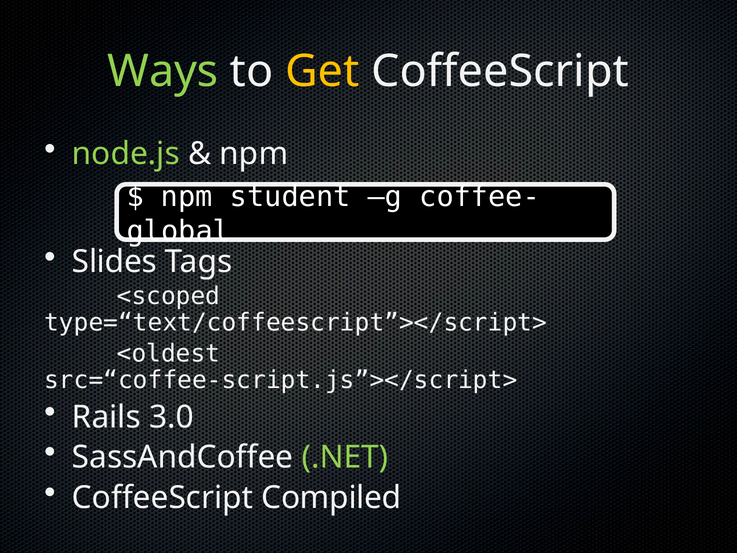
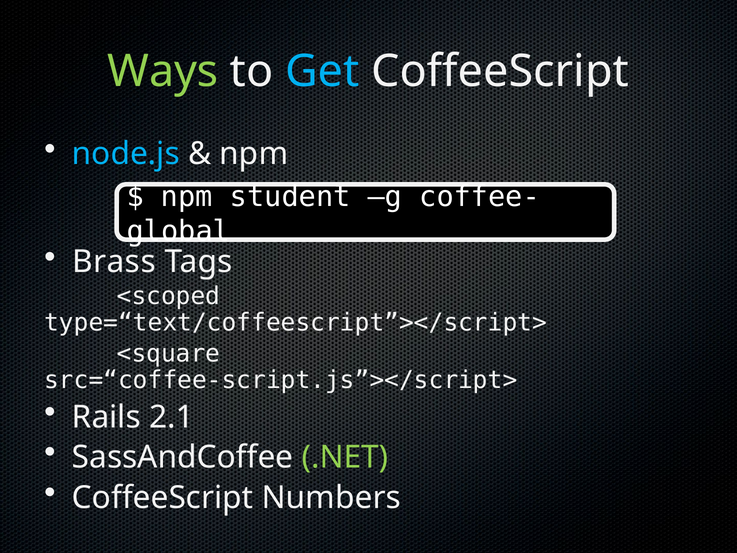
Get colour: yellow -> light blue (322, 71)
node.js colour: light green -> light blue (126, 154)
Slides: Slides -> Brass (114, 262)
<oldest: <oldest -> <square (168, 353)
3.0: 3.0 -> 2.1 (171, 417)
Compiled: Compiled -> Numbers (331, 497)
